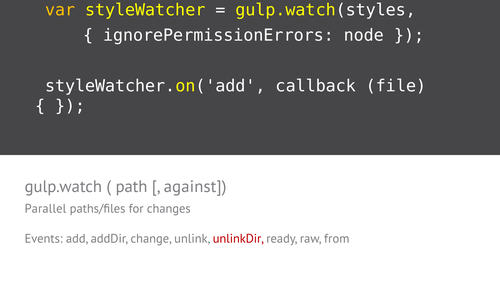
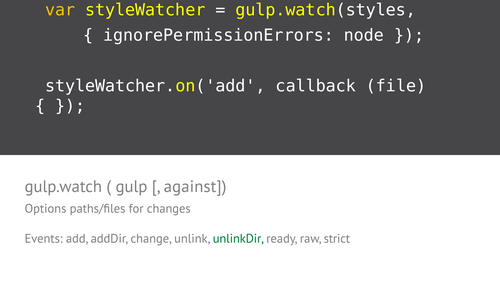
path: path -> gulp (131, 187)
Parallel: Parallel -> Options (46, 209)
unlinkDir colour: red -> green (238, 239)
from: from -> strict (337, 239)
